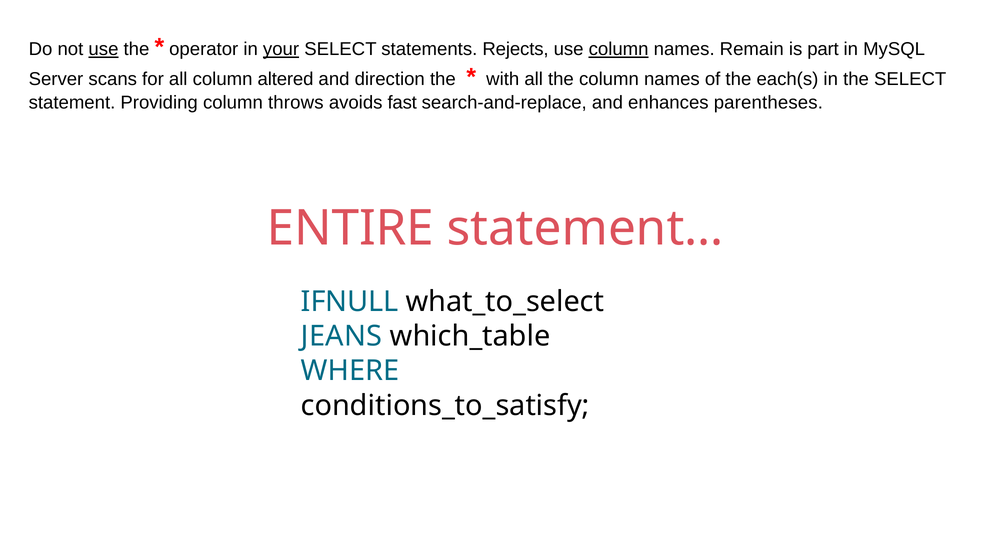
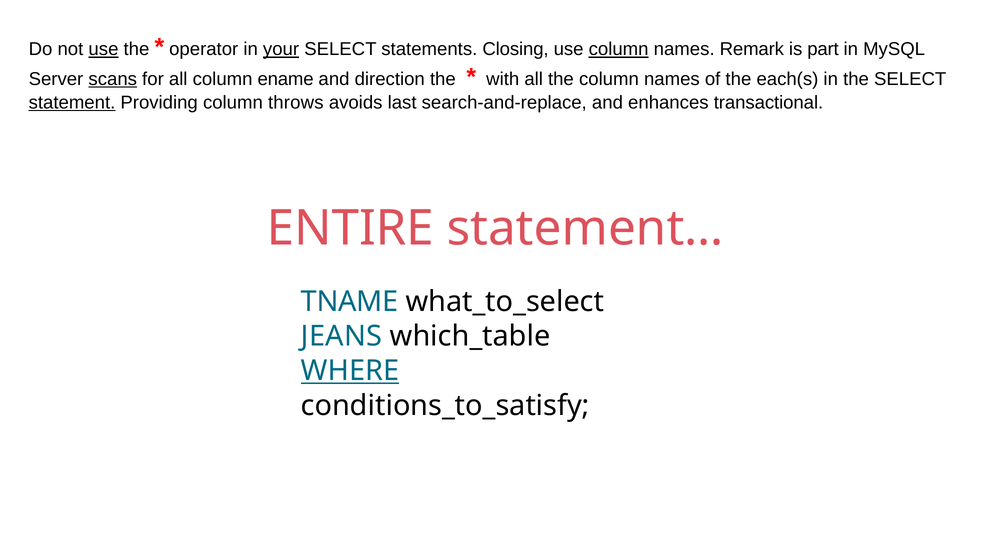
Rejects: Rejects -> Closing (516, 49)
Remain: Remain -> Remark (752, 49)
scans underline: none -> present (113, 79)
altered: altered -> ename (286, 79)
statement underline: none -> present (72, 103)
fast: fast -> last (402, 103)
parentheses: parentheses -> transactional (768, 103)
IFNULL: IFNULL -> TNAME (350, 302)
WHERE underline: none -> present (350, 371)
